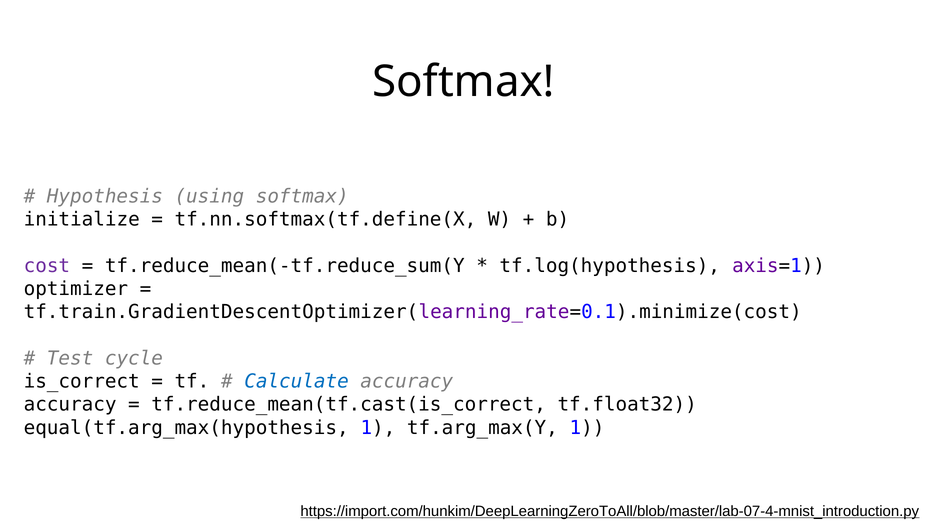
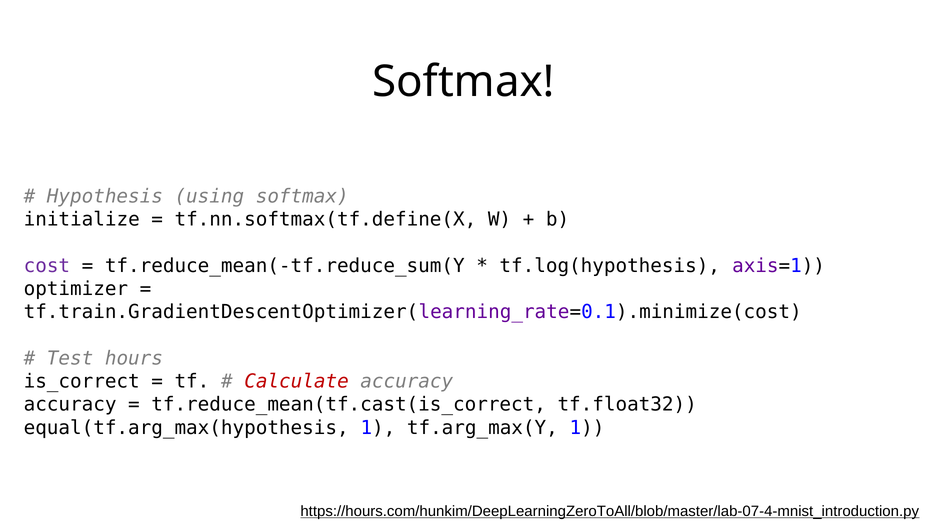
cycle: cycle -> hours (134, 359)
Calculate colour: blue -> red (297, 382)
https://import.com/hunkim/DeepLearningZeroToAll/blob/master/lab-07-4-mnist_introduction.py: https://import.com/hunkim/DeepLearningZeroToAll/blob/master/lab-07-4-mnist_introduction.py -> https://hours.com/hunkim/DeepLearningZeroToAll/blob/master/lab-07-4-mnist_introduction.py (610, 512)
